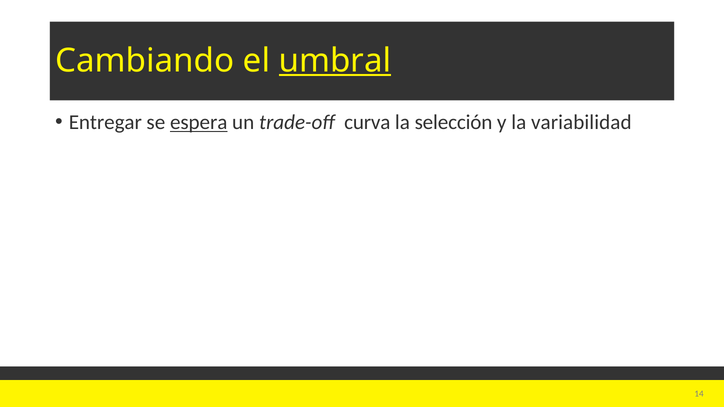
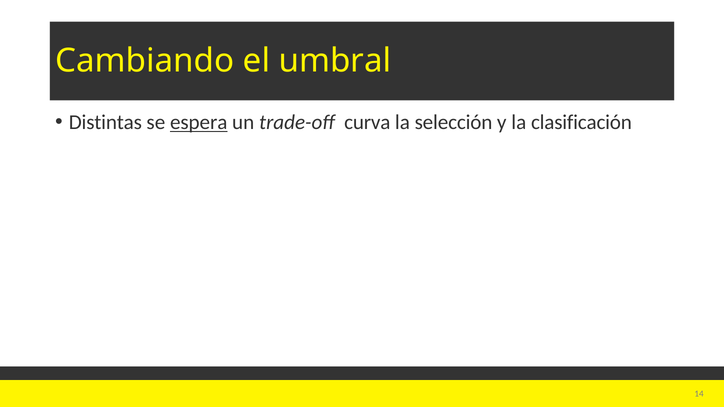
umbral underline: present -> none (335, 61)
Entregar: Entregar -> Distintas (105, 122)
variabilidad: variabilidad -> clasificación (581, 122)
